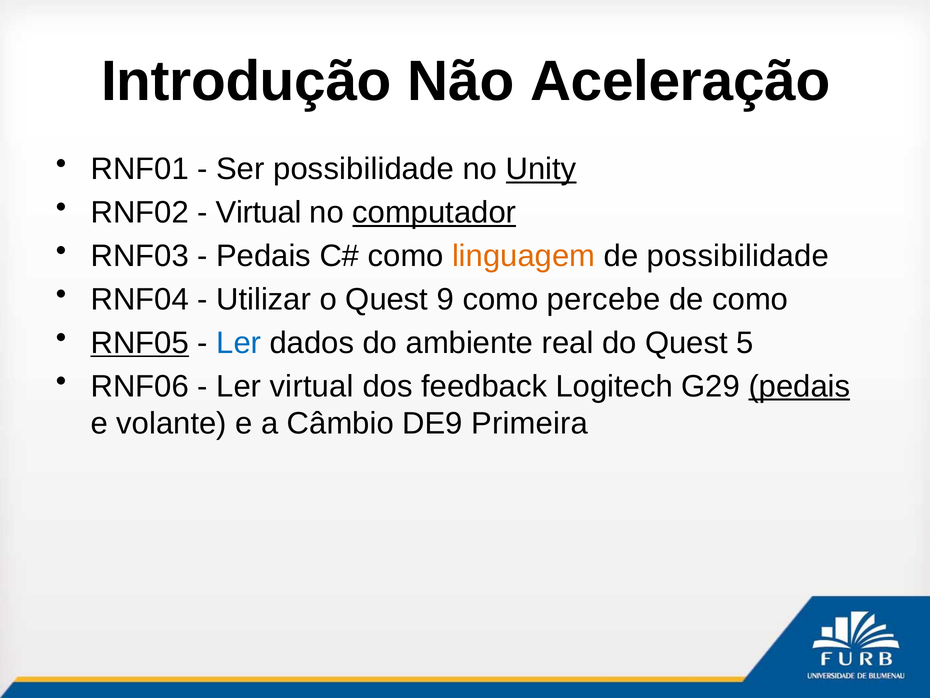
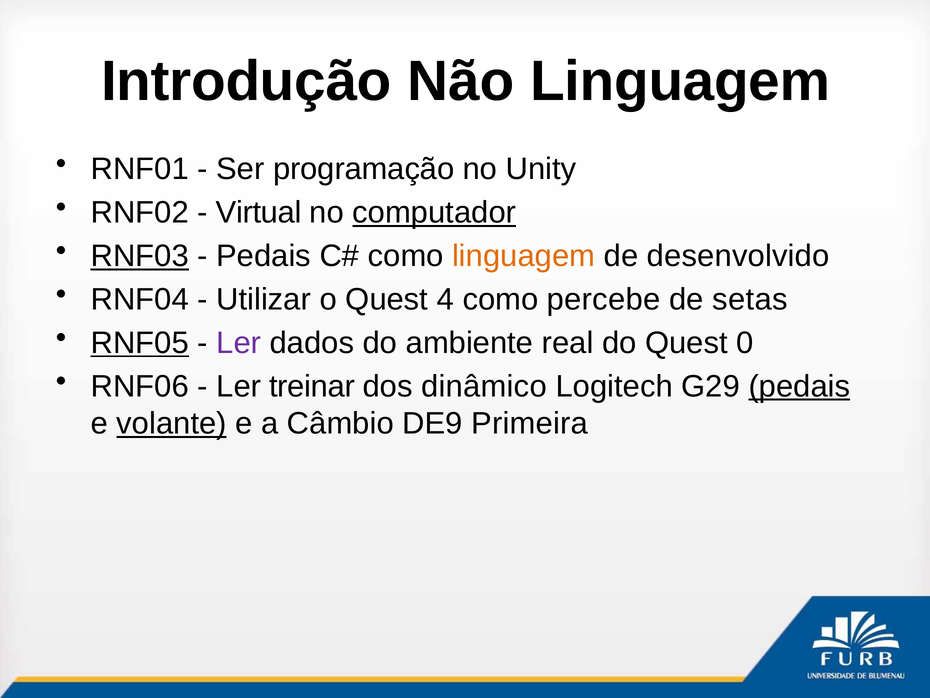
Não Aceleração: Aceleração -> Linguagem (680, 81)
Ser possibilidade: possibilidade -> programação (364, 169)
Unity underline: present -> none (541, 169)
RNF03 underline: none -> present (140, 256)
de possibilidade: possibilidade -> desenvolvido (738, 256)
9: 9 -> 4 (445, 299)
de como: como -> setas (750, 299)
Ler colour: blue -> purple (239, 343)
5: 5 -> 0 (745, 343)
Ler virtual: virtual -> treinar (312, 386)
feedback: feedback -> dinâmico (484, 386)
volante underline: none -> present (172, 423)
